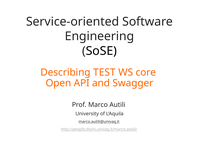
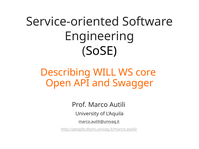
TEST: TEST -> WILL (105, 72)
